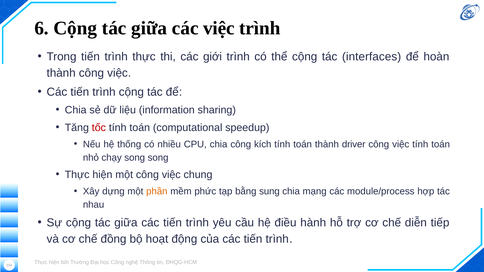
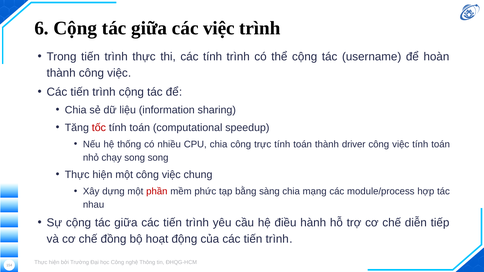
các giới: giới -> tính (213, 57)
interfaces: interfaces -> username (372, 57)
kích: kích -> trực (263, 144)
phần colour: orange -> red (157, 192)
sung: sung -> sàng (269, 192)
